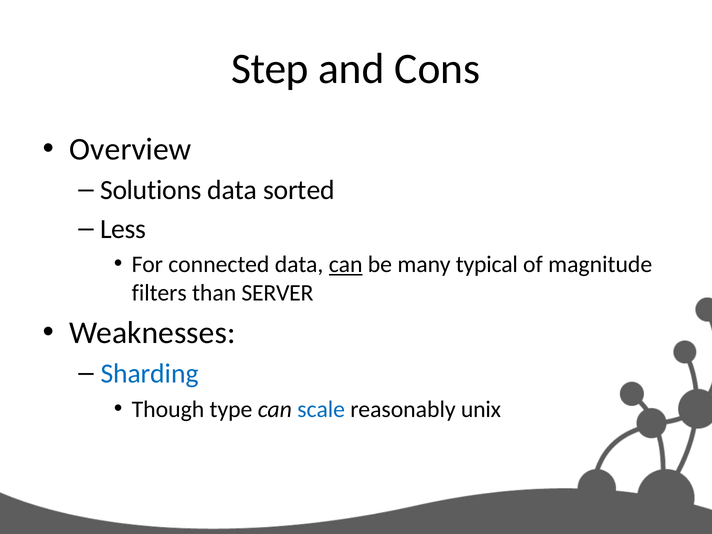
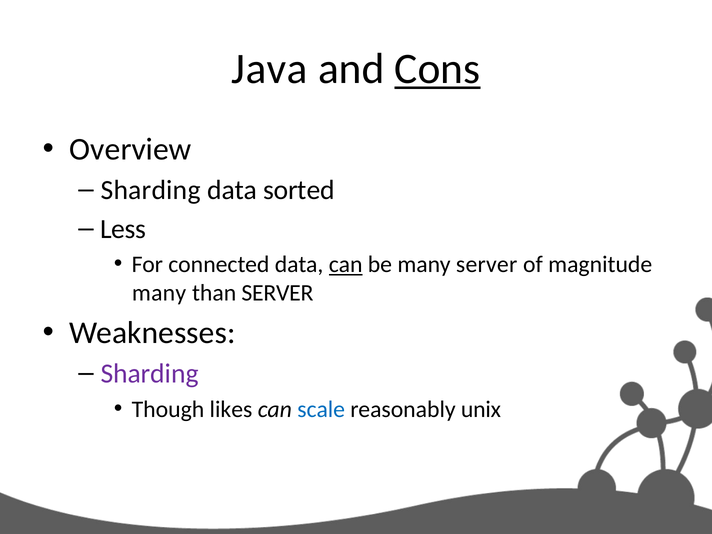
Step: Step -> Java (270, 69)
Cons underline: none -> present (437, 69)
Solutions: Solutions -> Sharding (151, 190)
many typical: typical -> server (487, 264)
filters: filters -> many (159, 293)
Sharding colour: blue -> purple (150, 374)
type: type -> likes (231, 409)
